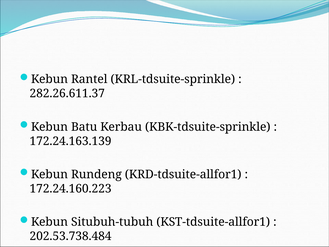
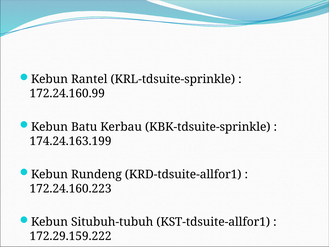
282.26.611.37: 282.26.611.37 -> 172.24.160.99 (67, 93)
172.24.163.139: 172.24.163.139 -> 174.24.163.199 (71, 141)
202.53.738.484: 202.53.738.484 -> 172.29.159.222 (71, 236)
